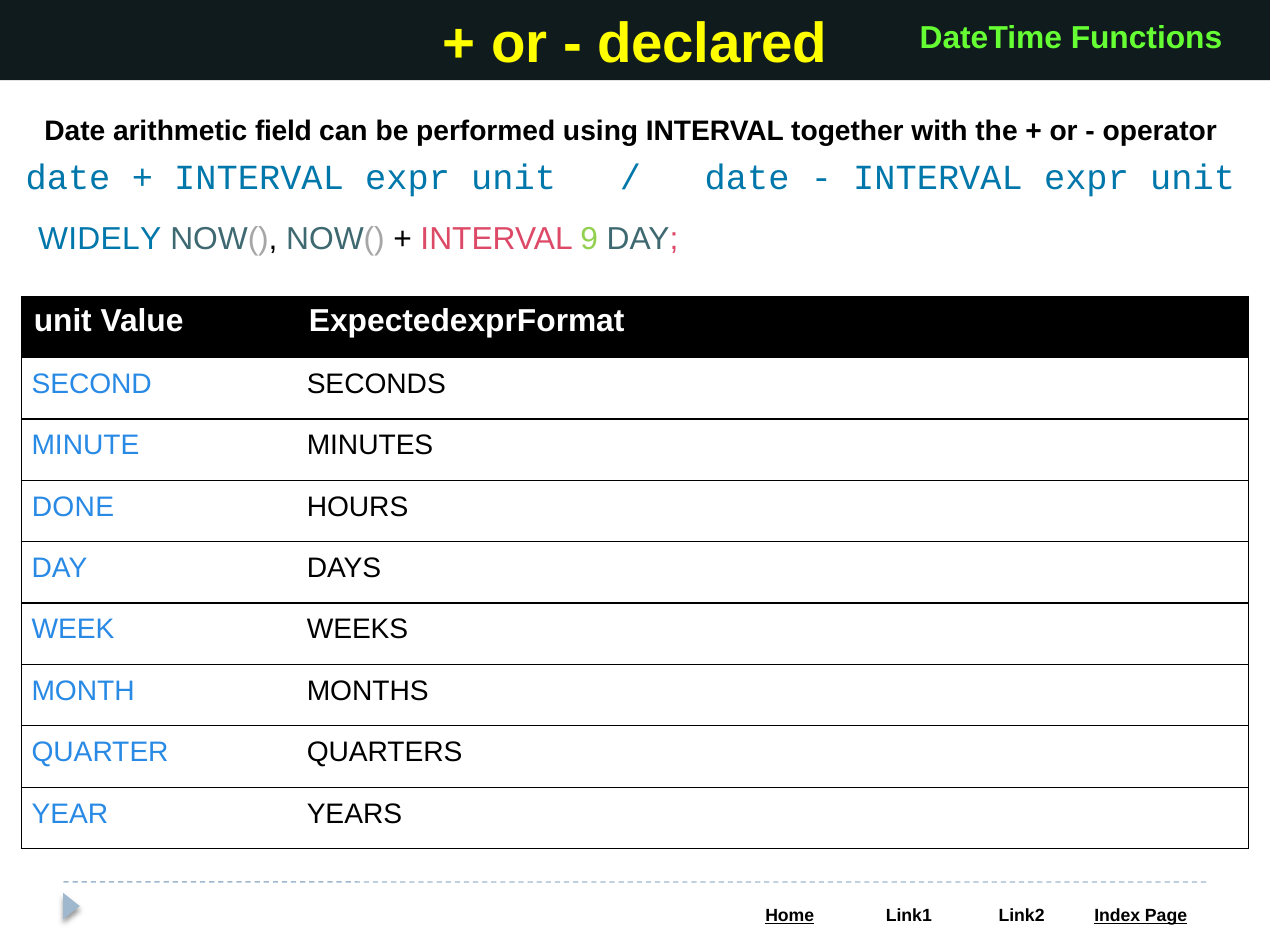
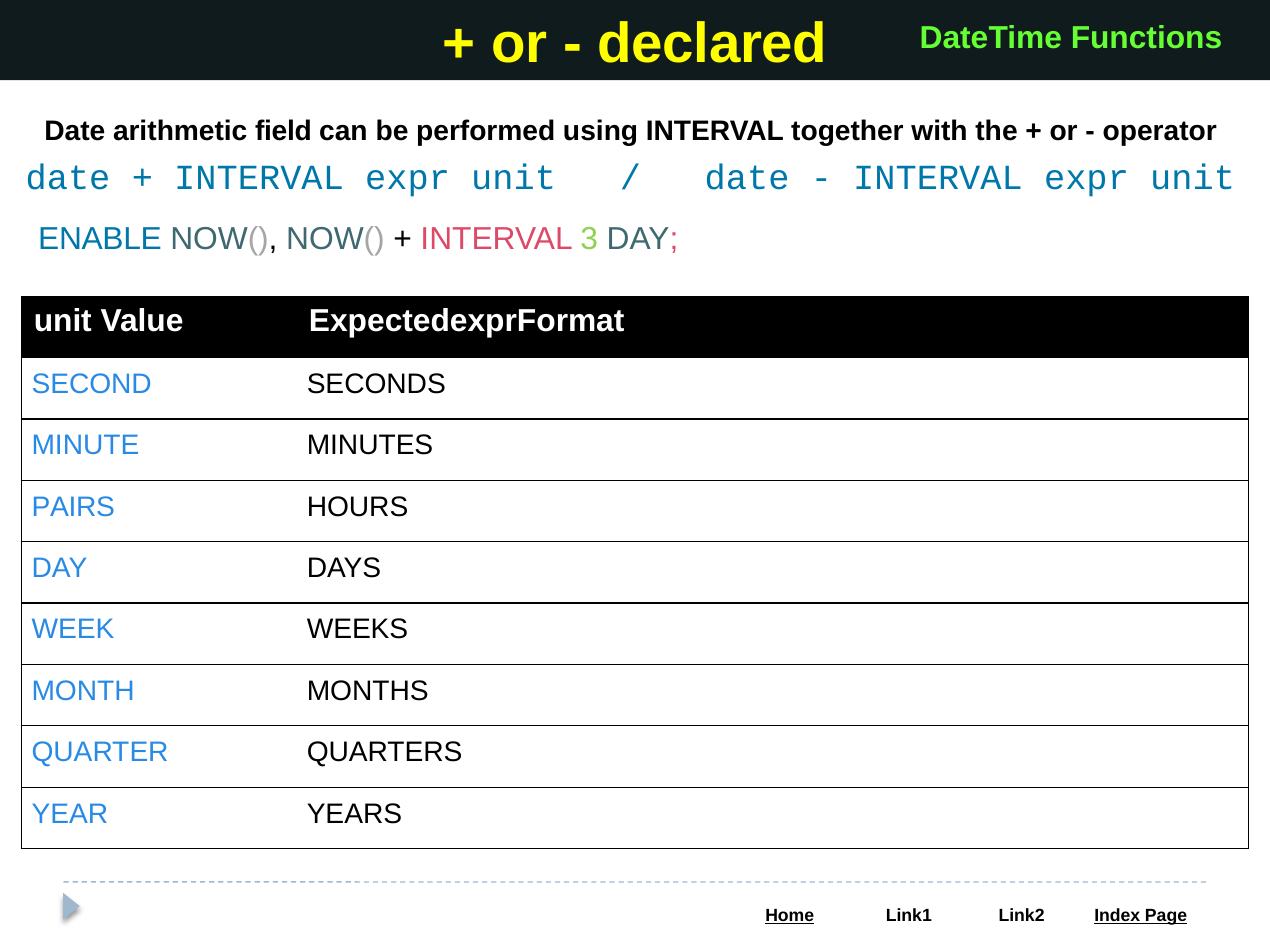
WIDELY: WIDELY -> ENABLE (100, 239)
9: 9 -> 3 (589, 239)
DONE: DONE -> PAIRS (73, 507)
